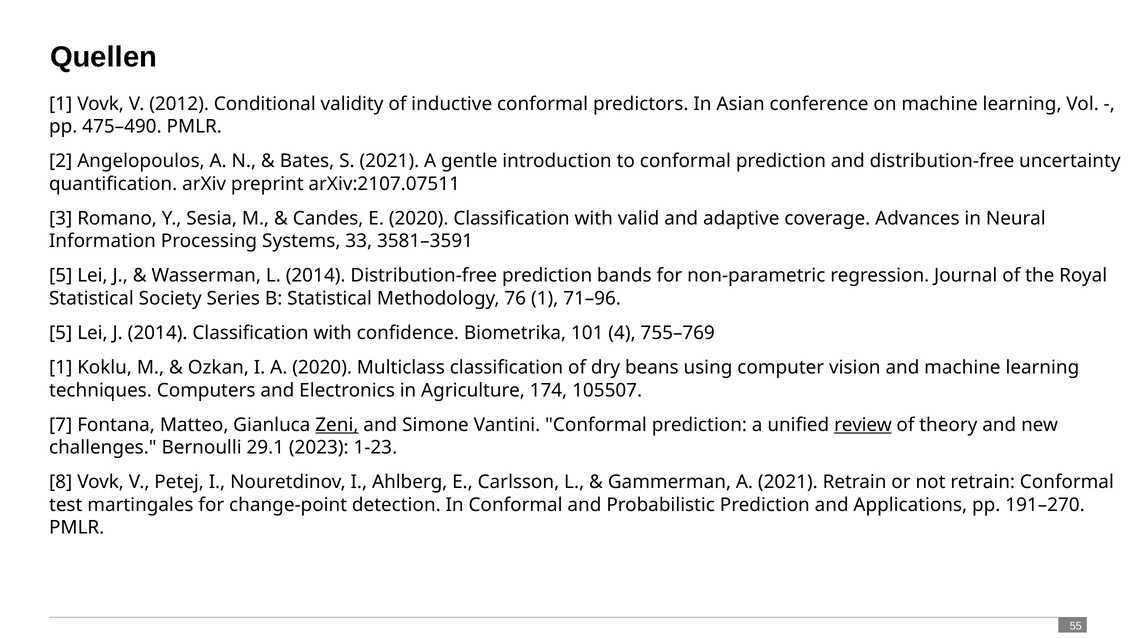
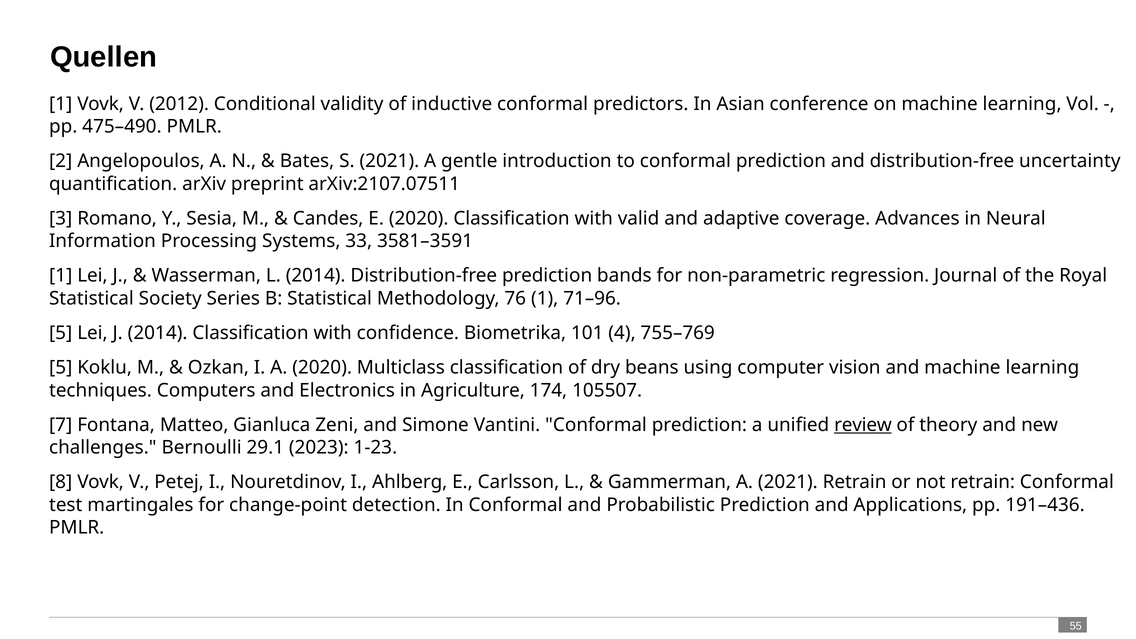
5: 5 -> 1 (61, 276)
1: 1 -> 5 (61, 368)
Zeni underline: present -> none (337, 425)
191–270: 191–270 -> 191–436 (1045, 505)
